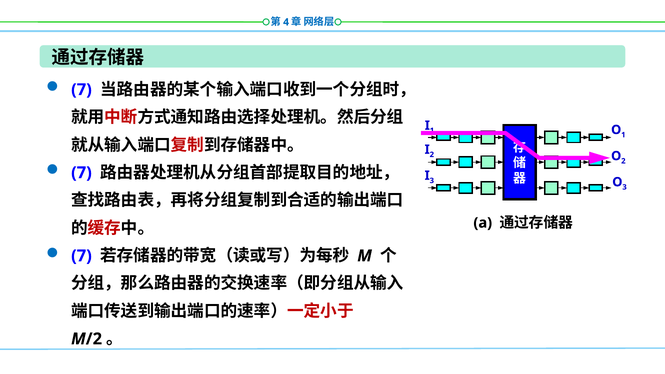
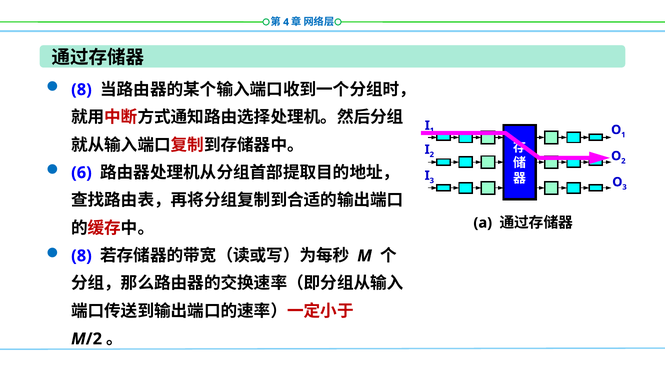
7: 7 -> 8 (81, 90)
7: 7 -> 6 (81, 173)
7: 7 -> 8 (81, 256)
